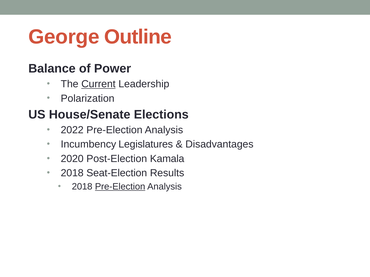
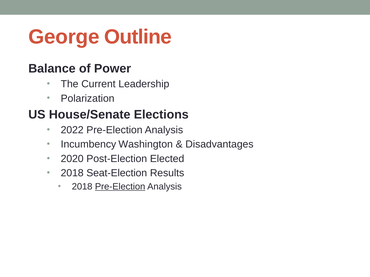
Current underline: present -> none (98, 84)
Legislatures: Legislatures -> Washington (146, 145)
Kamala: Kamala -> Elected (167, 159)
